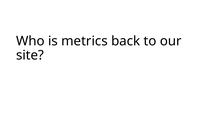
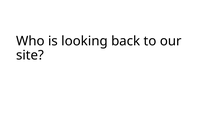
metrics: metrics -> looking (84, 41)
